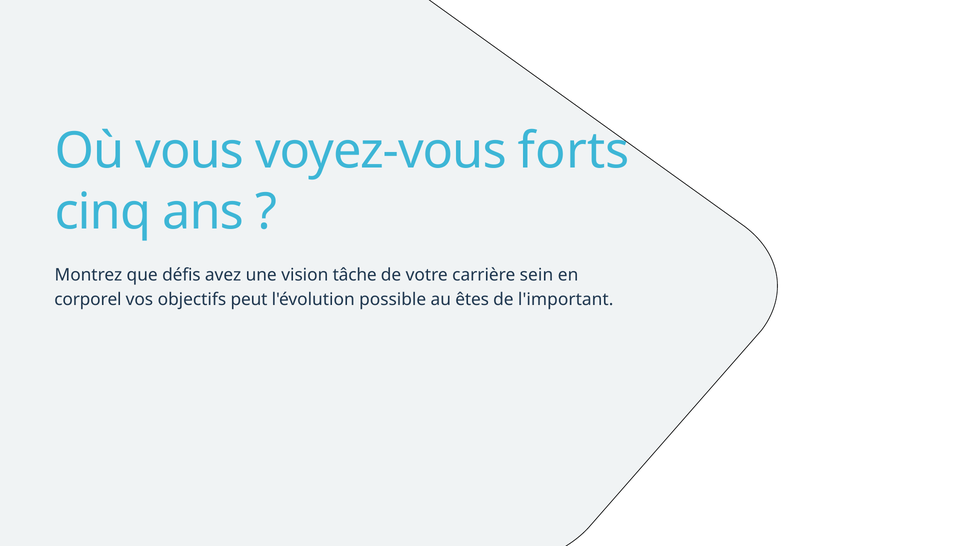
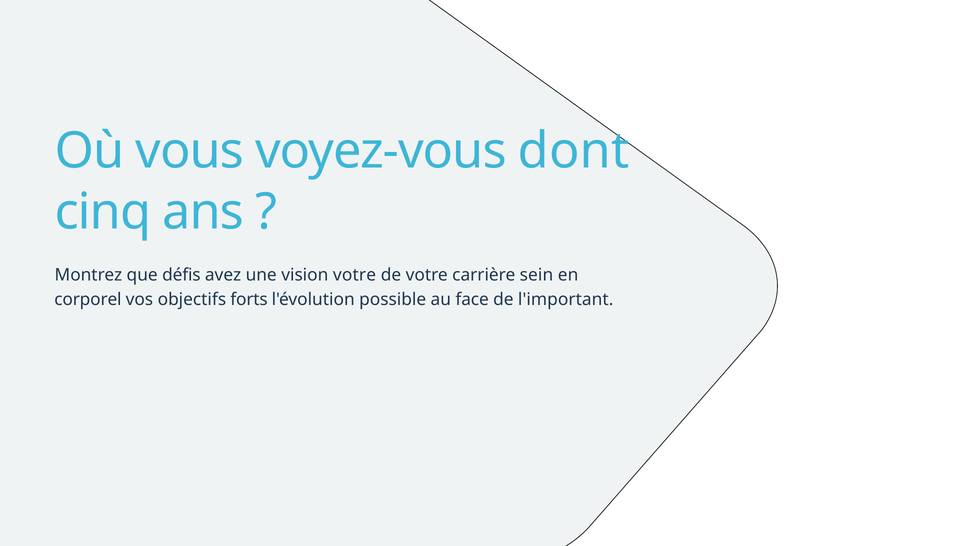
forts: forts -> dont (574, 151)
vision tâche: tâche -> votre (355, 275)
peut: peut -> forts (249, 299)
êtes: êtes -> face (472, 299)
